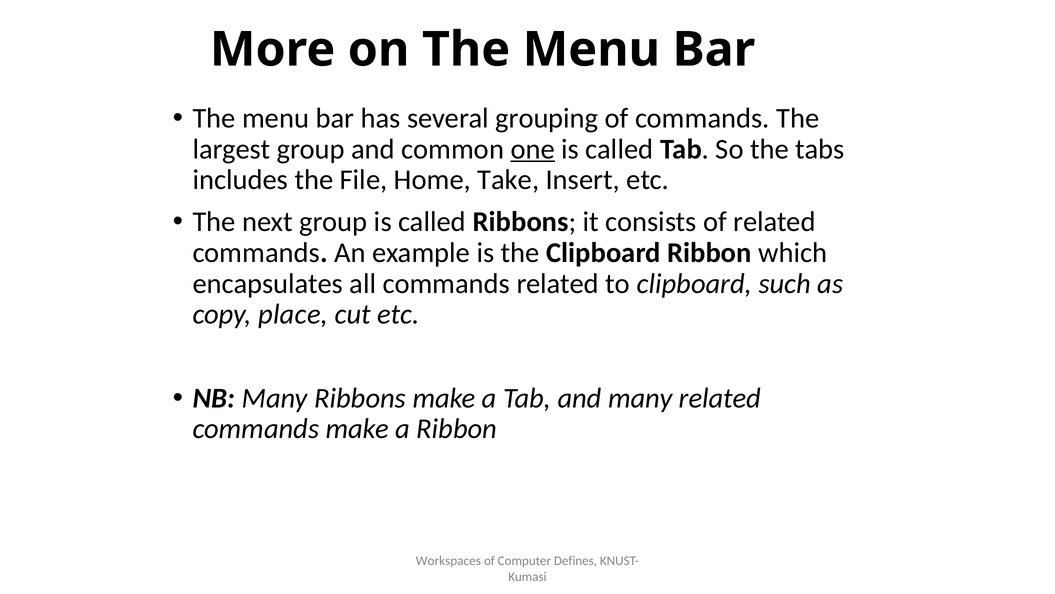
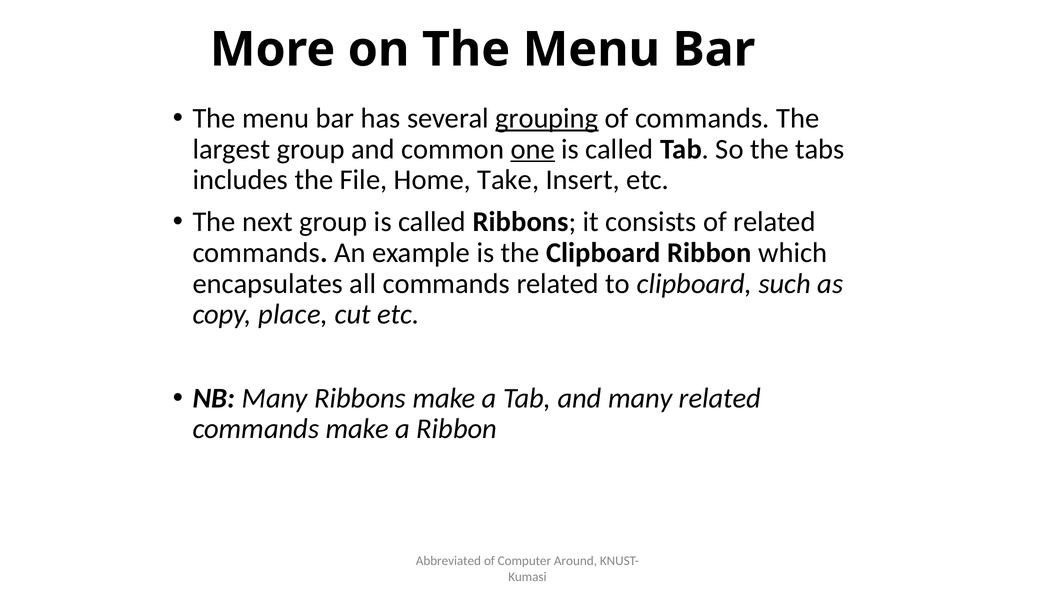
grouping underline: none -> present (547, 118)
Workspaces: Workspaces -> Abbreviated (448, 561)
Defines: Defines -> Around (575, 561)
